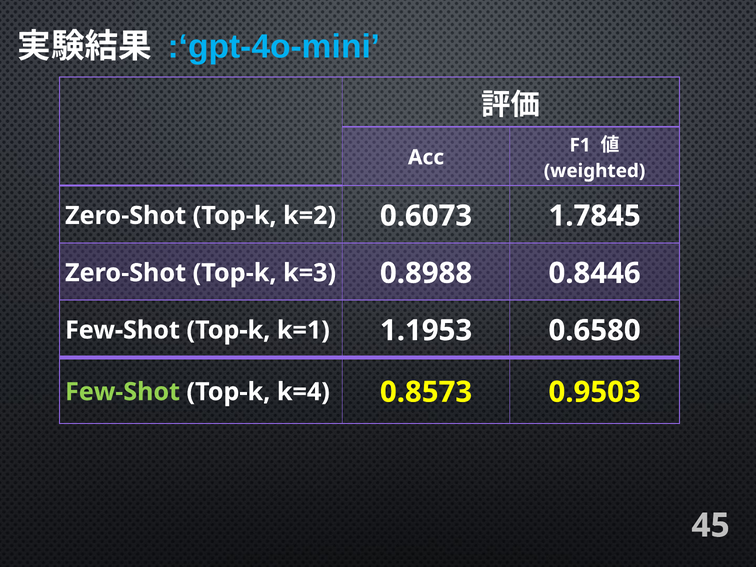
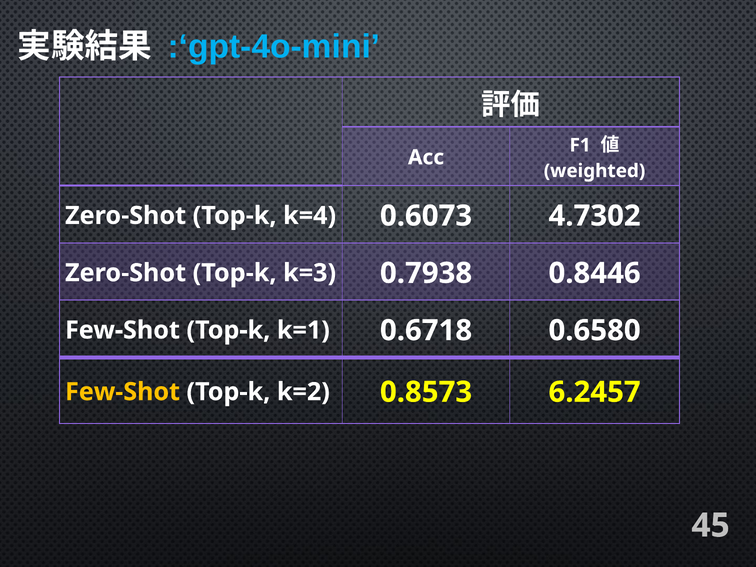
k=2: k=2 -> k=4 (310, 216)
1.7845: 1.7845 -> 4.7302 (595, 216)
0.8988: 0.8988 -> 0.7938 (426, 273)
1.1953: 1.1953 -> 0.6718 (426, 330)
Few-Shot colour: light green -> yellow (123, 392)
k=4: k=4 -> k=2 (303, 392)
0.9503: 0.9503 -> 6.2457 (595, 392)
